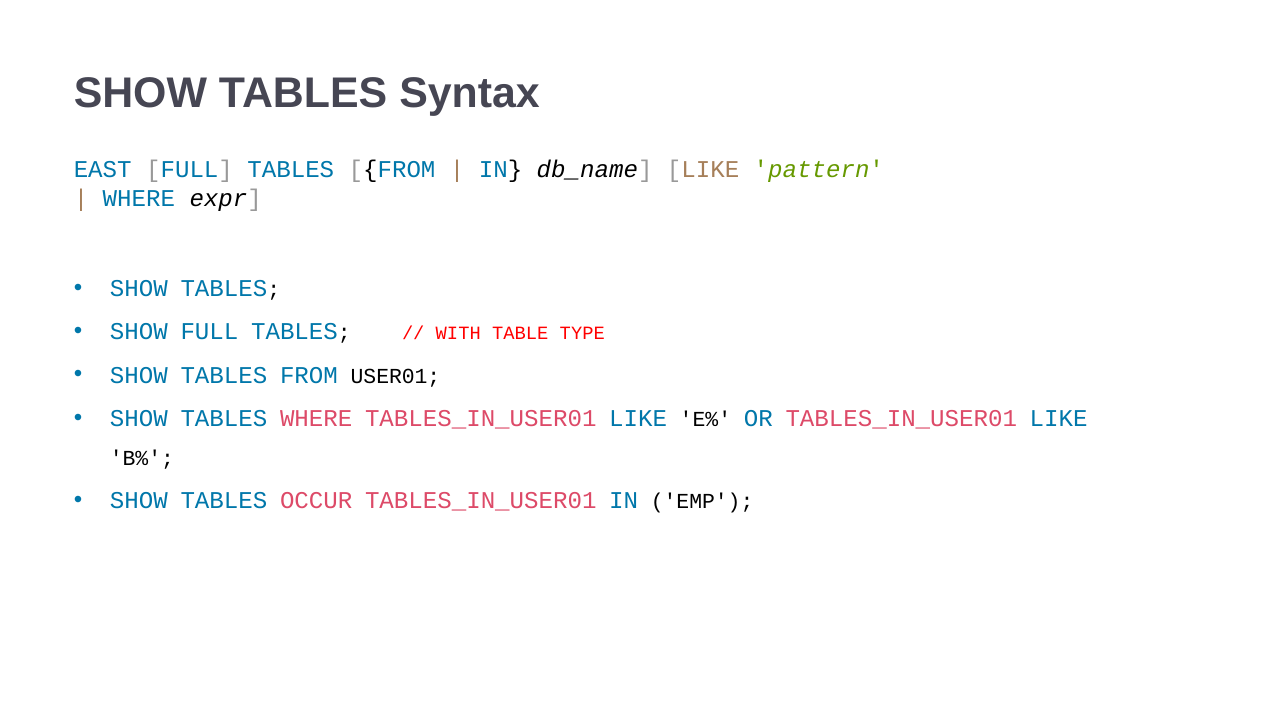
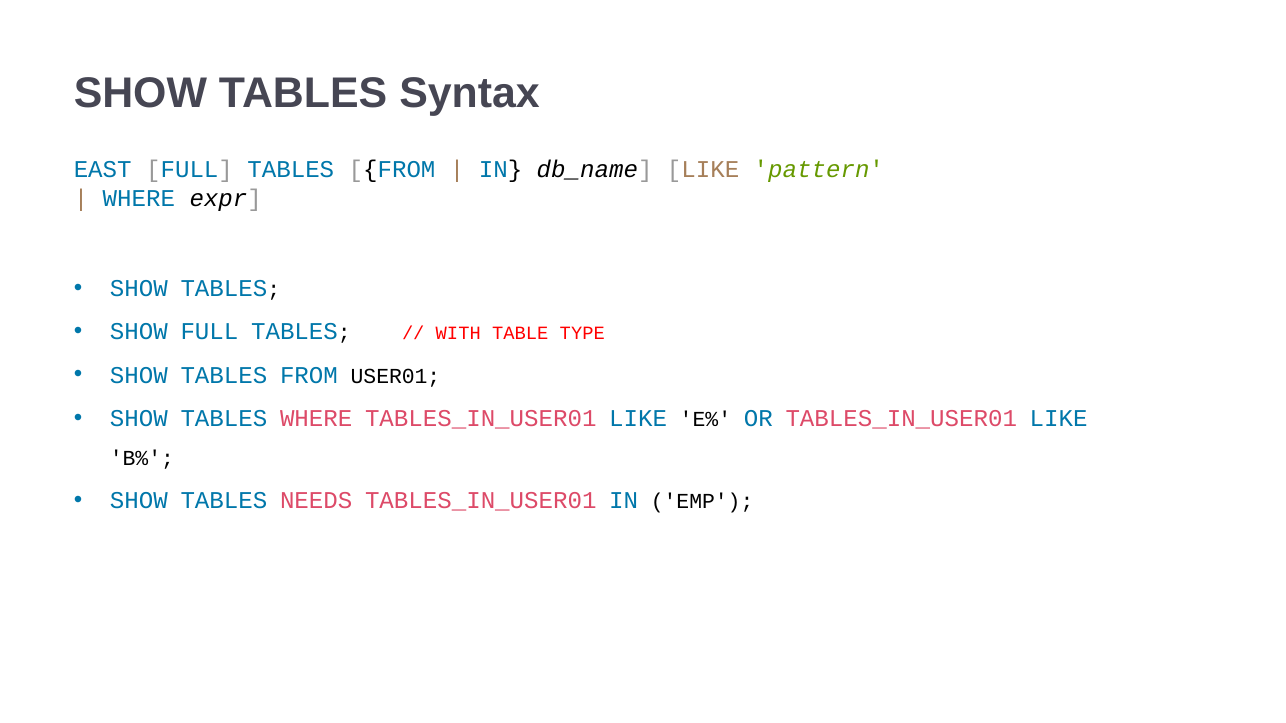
OCCUR: OCCUR -> NEEDS (316, 501)
